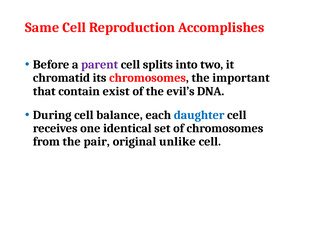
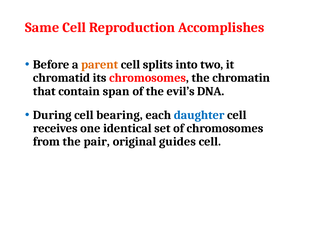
parent colour: purple -> orange (100, 65)
important: important -> chromatin (241, 78)
exist: exist -> span (116, 91)
balance: balance -> bearing (119, 115)
unlike: unlike -> guides (177, 142)
